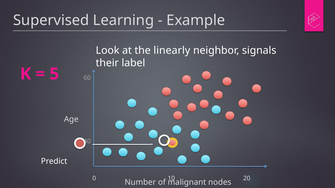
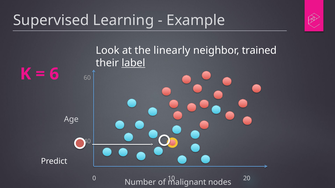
signals: signals -> trained (259, 51)
label underline: none -> present (133, 63)
5: 5 -> 6 (54, 74)
